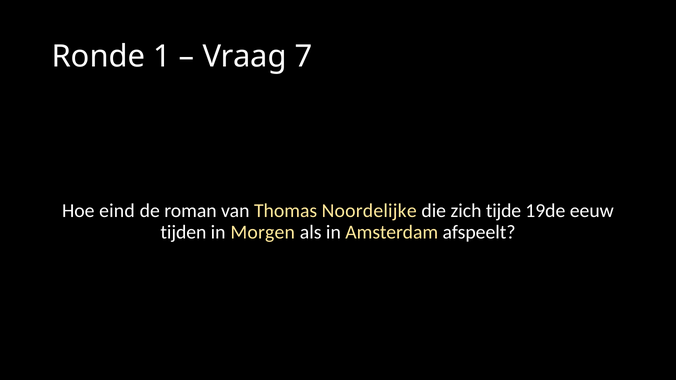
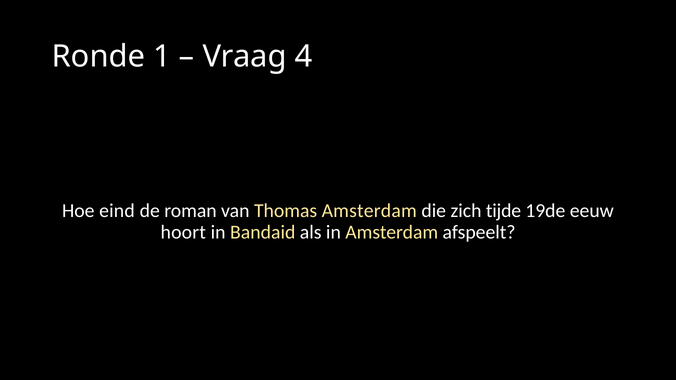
7: 7 -> 4 (304, 57)
Thomas Noordelijke: Noordelijke -> Amsterdam (369, 211)
tijden: tijden -> hoort (183, 232)
Morgen: Morgen -> Bandaid (263, 232)
